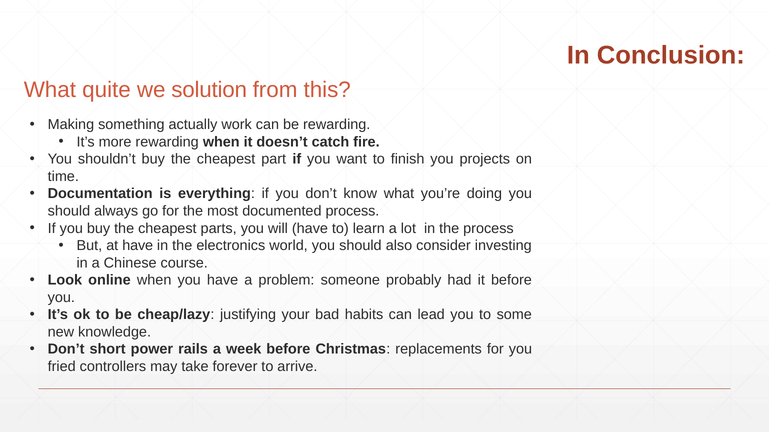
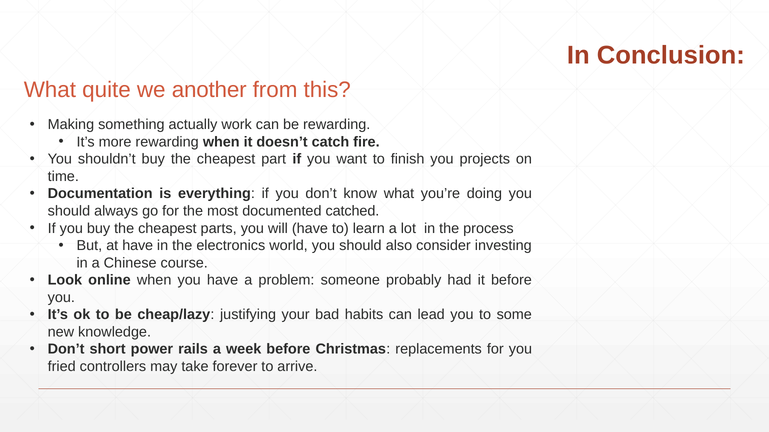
solution: solution -> another (209, 90)
documented process: process -> catched (352, 211)
